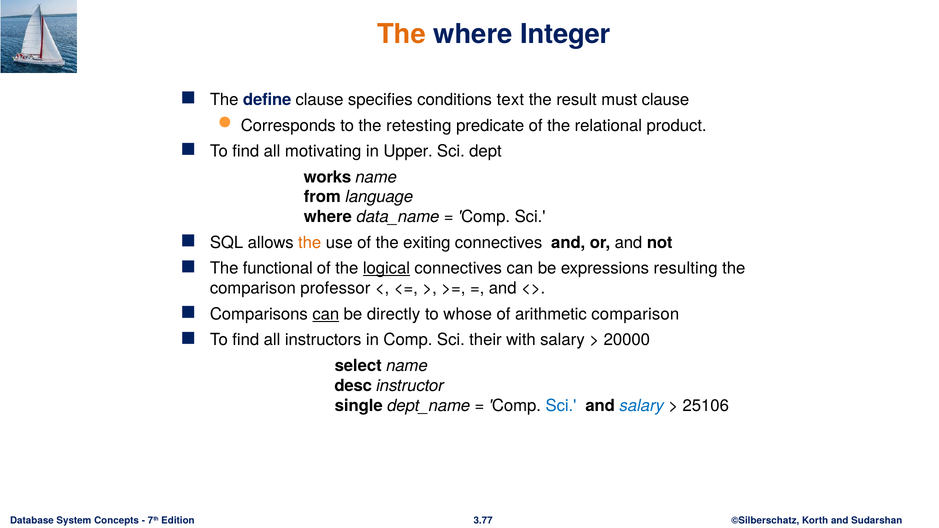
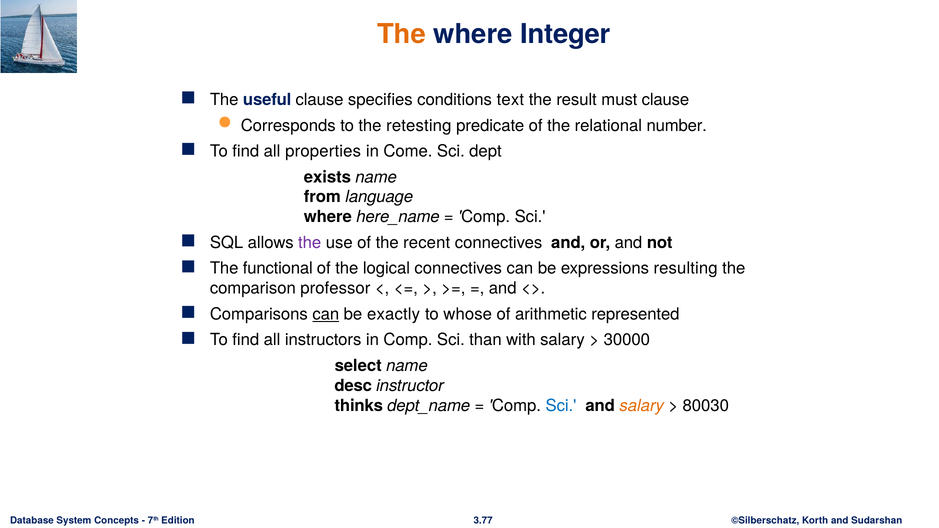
define: define -> useful (267, 100)
product: product -> number (677, 126)
motivating: motivating -> properties (323, 151)
Upper: Upper -> Come (408, 151)
works: works -> exists (327, 177)
data_name: data_name -> here_name (398, 217)
the colour: orange -> purple (310, 243)
exiting: exiting -> recent (427, 243)
logical underline: present -> none (386, 269)
directly: directly -> exactly (394, 314)
arithmetic comparison: comparison -> represented (635, 314)
their: their -> than (485, 340)
20000: 20000 -> 30000 (627, 340)
single: single -> thinks (359, 406)
salary colour: blue -> orange (642, 406)
25106: 25106 -> 80030 (706, 406)
